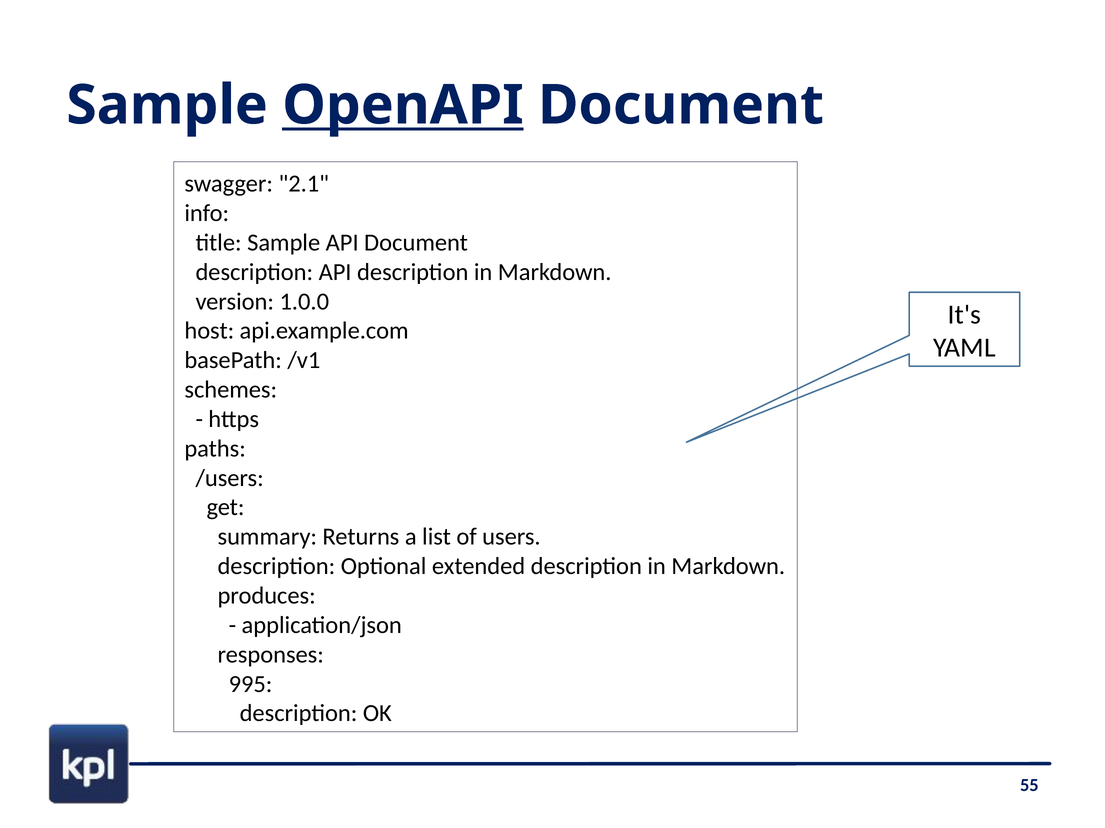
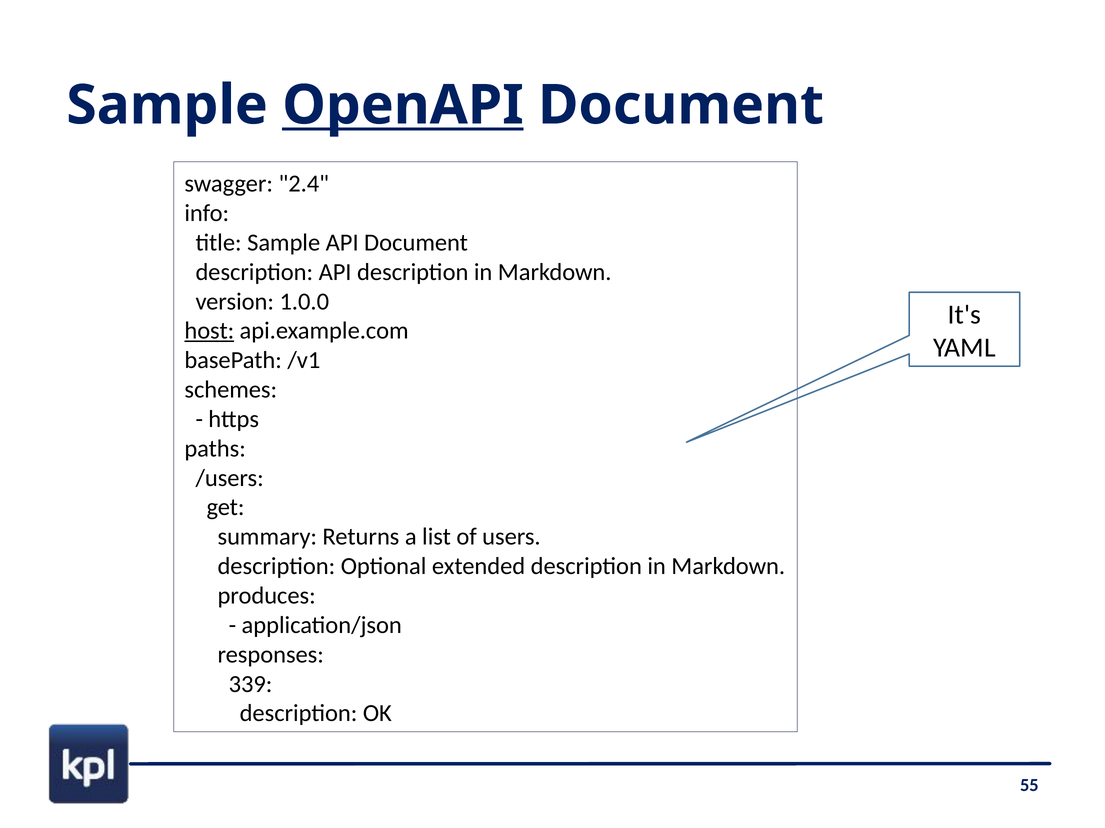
2.1: 2.1 -> 2.4 (304, 184)
host underline: none -> present (209, 331)
995: 995 -> 339 (251, 685)
